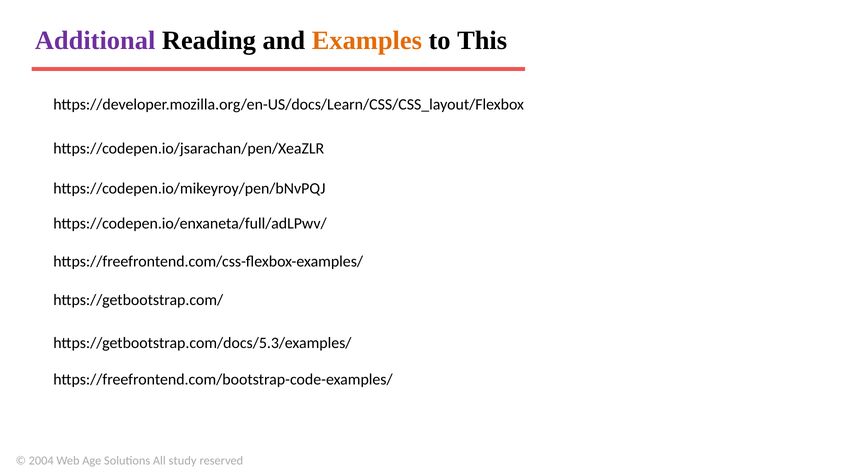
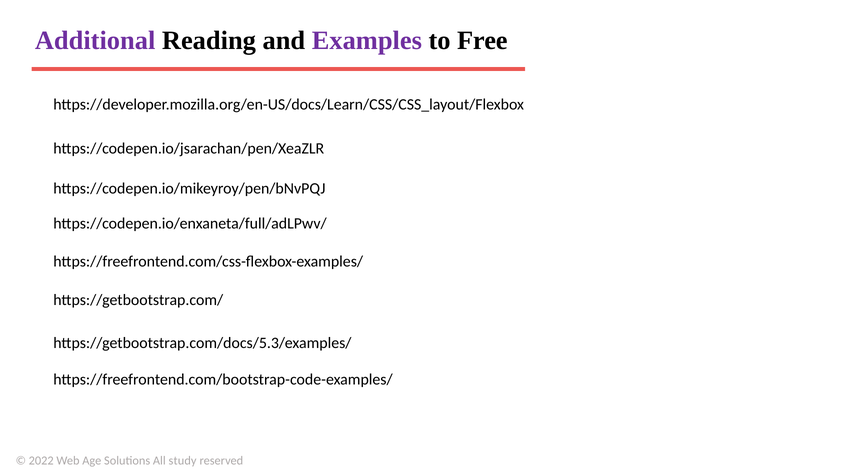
Examples colour: orange -> purple (367, 40)
This: This -> Free (482, 40)
2004: 2004 -> 2022 (41, 460)
